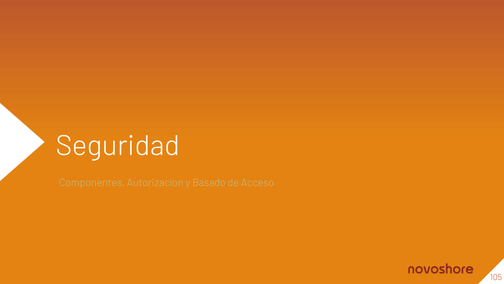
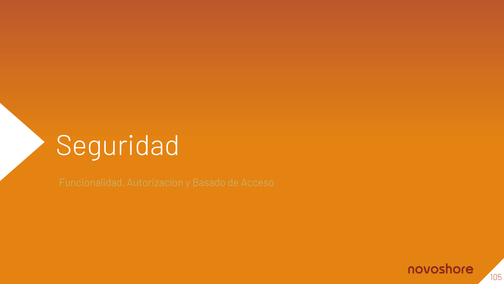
Componentes: Componentes -> Funcionalidad (92, 182)
